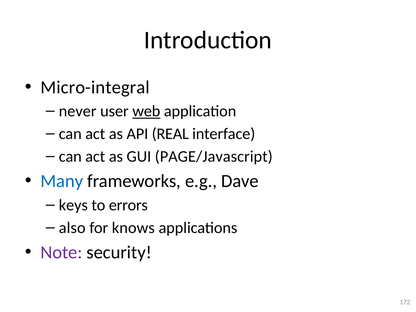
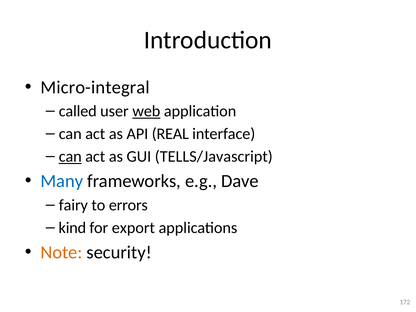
never: never -> called (78, 111)
can underline: none -> present (70, 156)
PAGE/Javascript: PAGE/Javascript -> TELLS/Javascript (214, 156)
keys: keys -> fairy (73, 205)
also: also -> kind (72, 228)
knows: knows -> export (133, 228)
Note colour: purple -> orange (61, 252)
